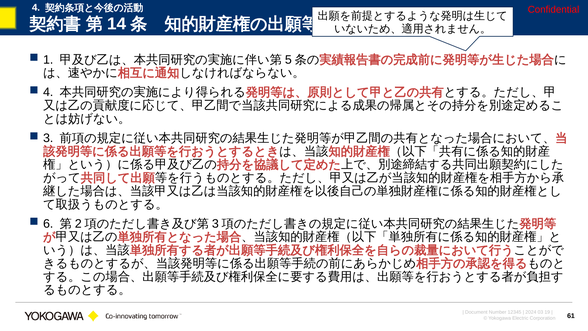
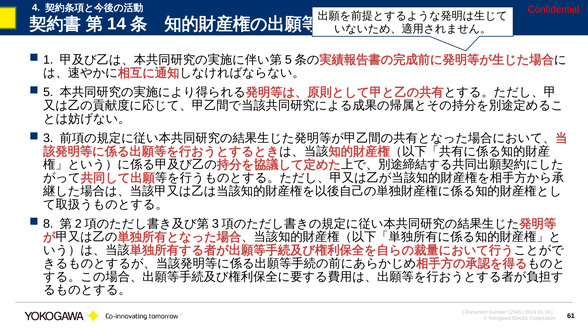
4: 4 -> 5 (48, 92)
6: 6 -> 8 (48, 224)
